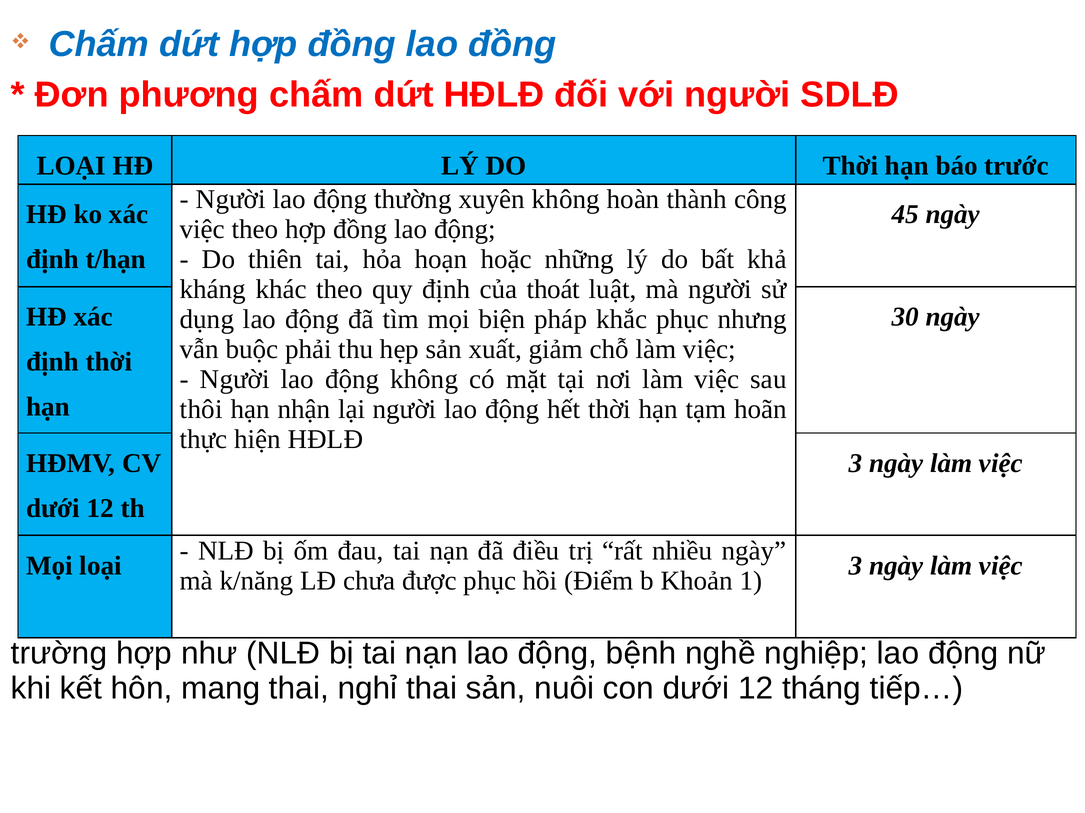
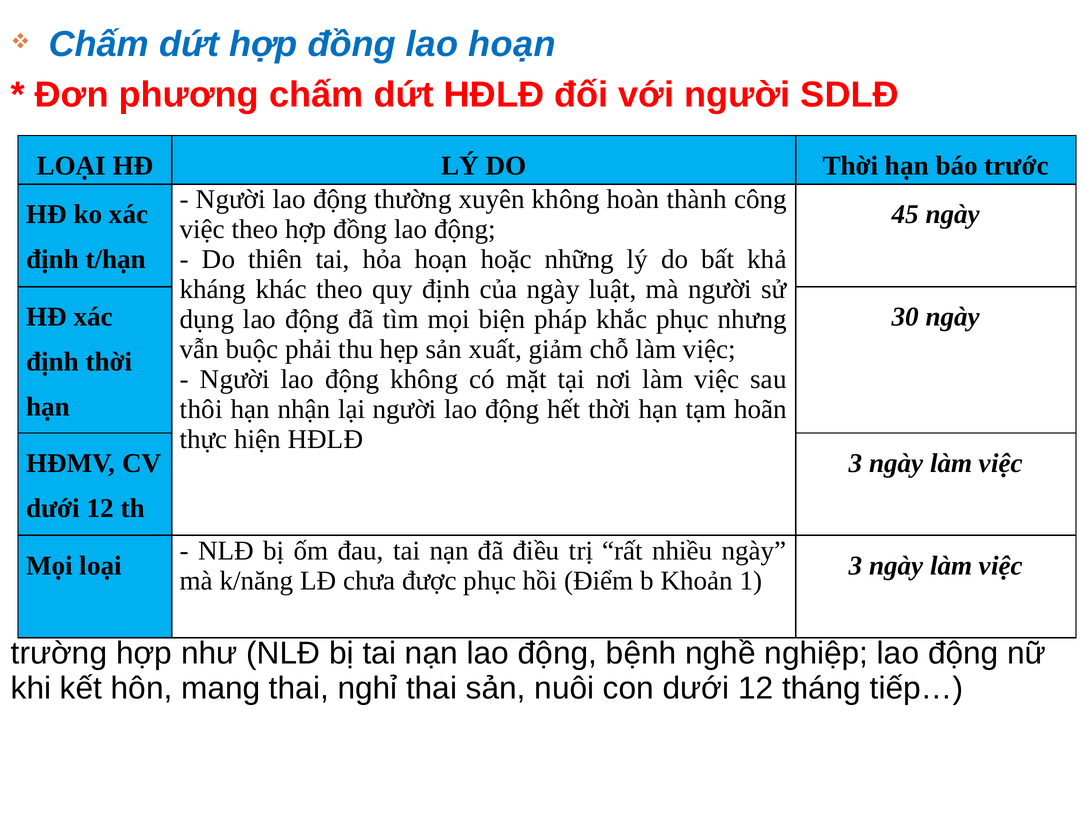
lao đồng: đồng -> hoạn (512, 44)
của thoát: thoát -> ngày (553, 290)
